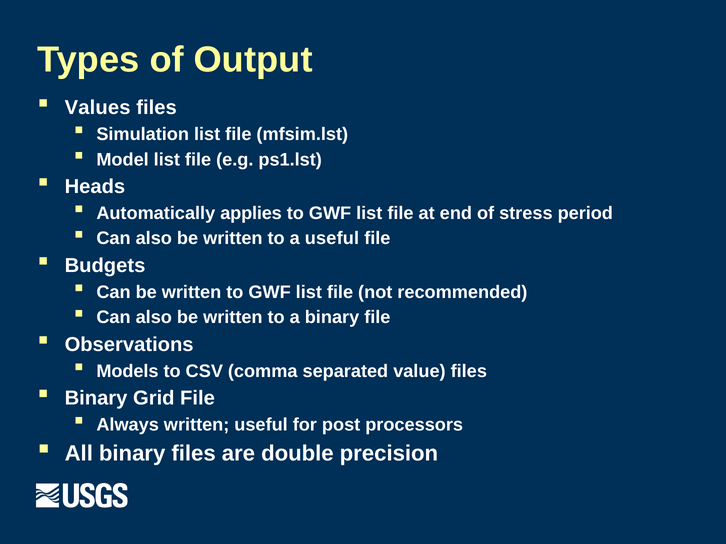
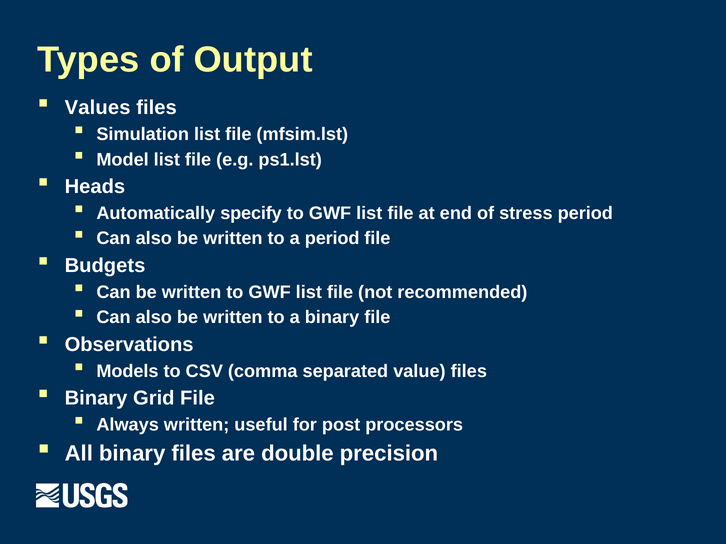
applies: applies -> specify (251, 213)
a useful: useful -> period (332, 239)
